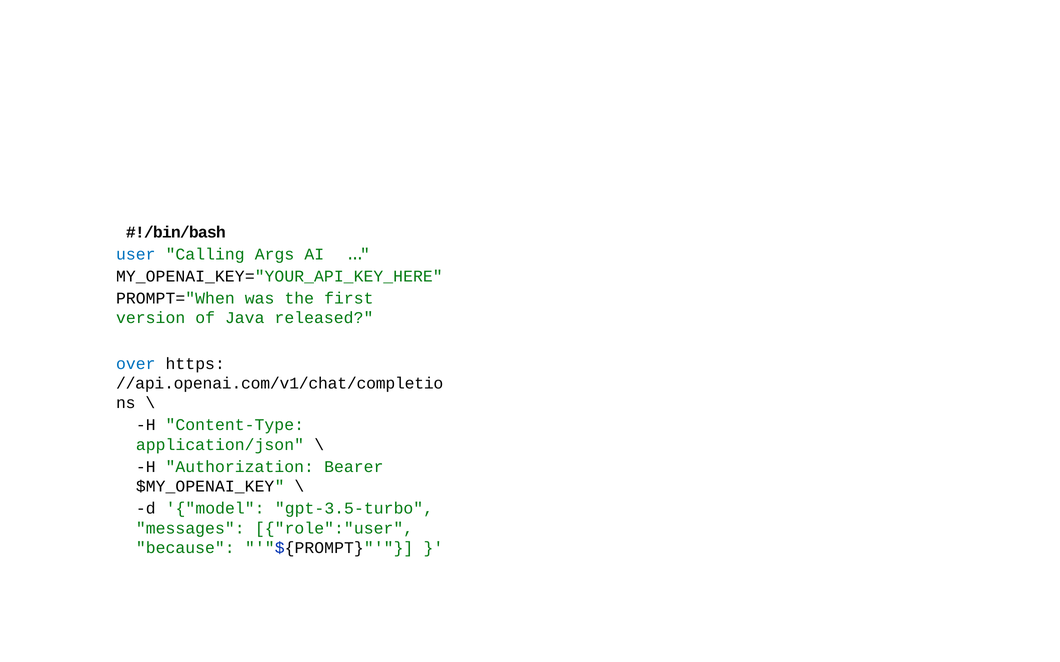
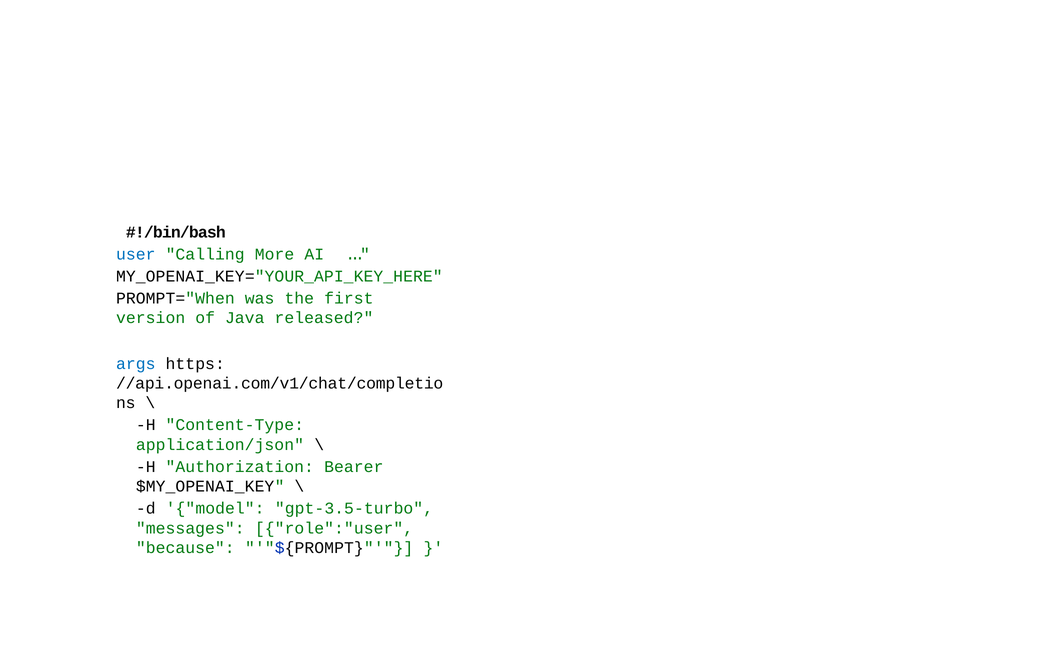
Args: Args -> More (275, 255)
over: over -> args (136, 364)
